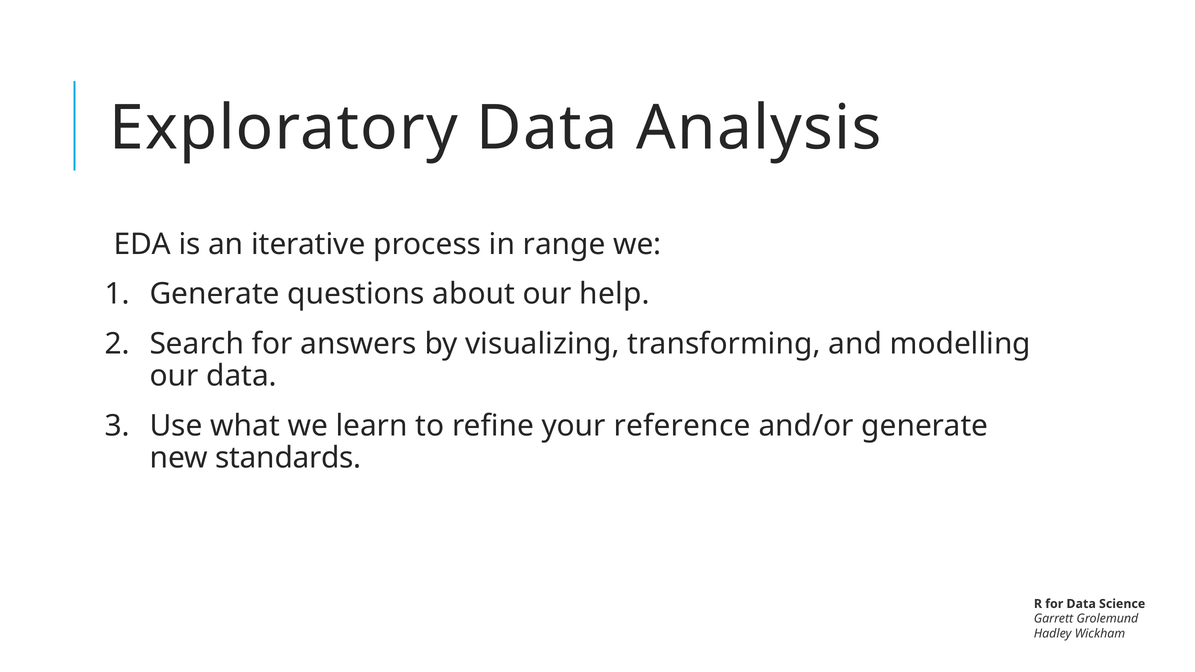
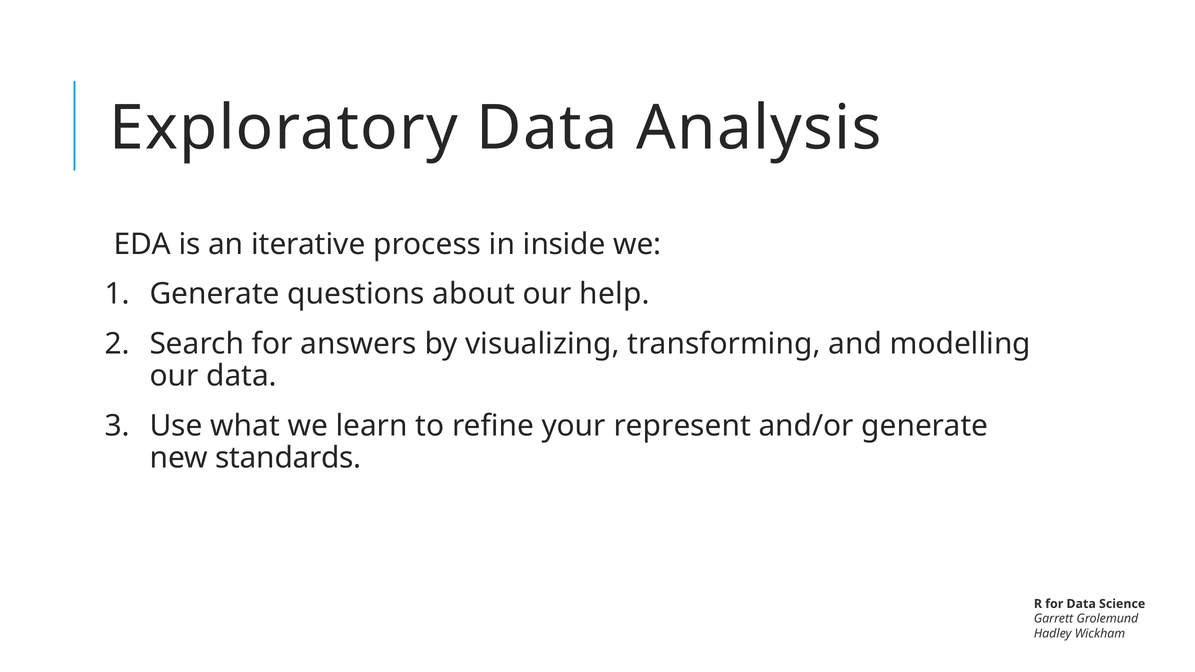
range: range -> inside (564, 245)
reference: reference -> represent (682, 426)
